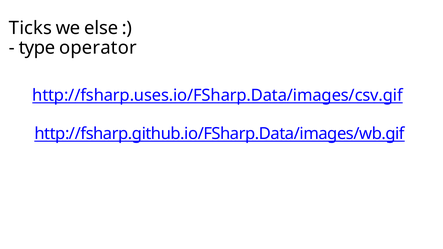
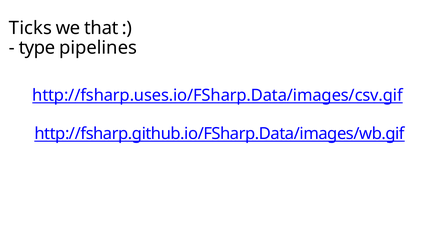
else: else -> that (101, 28)
operator: operator -> pipelines (98, 48)
